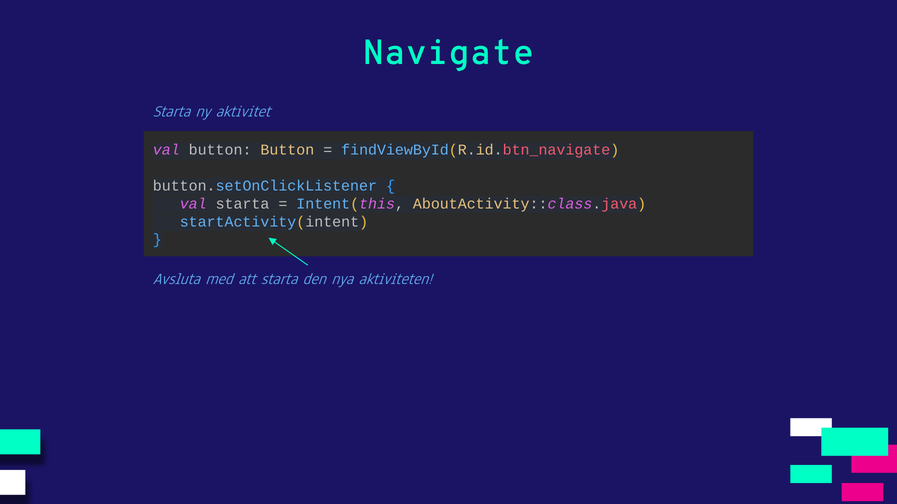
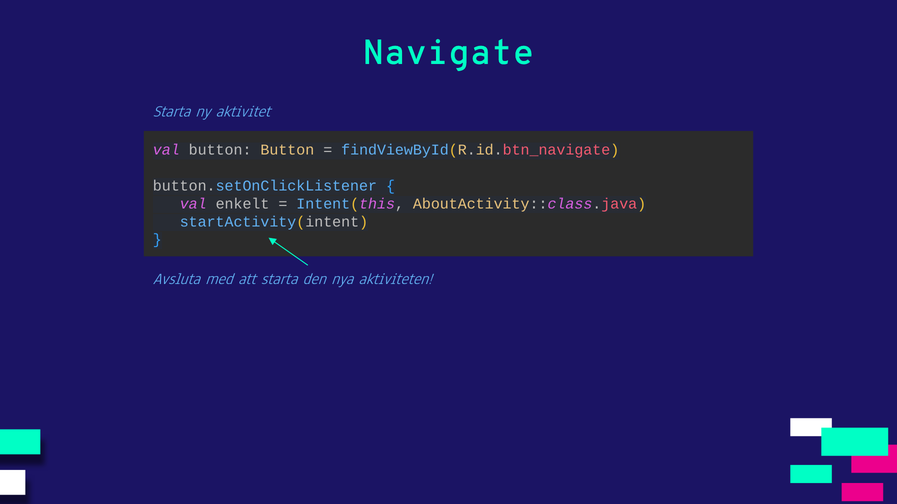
val starta: starta -> enkelt (243, 204)
